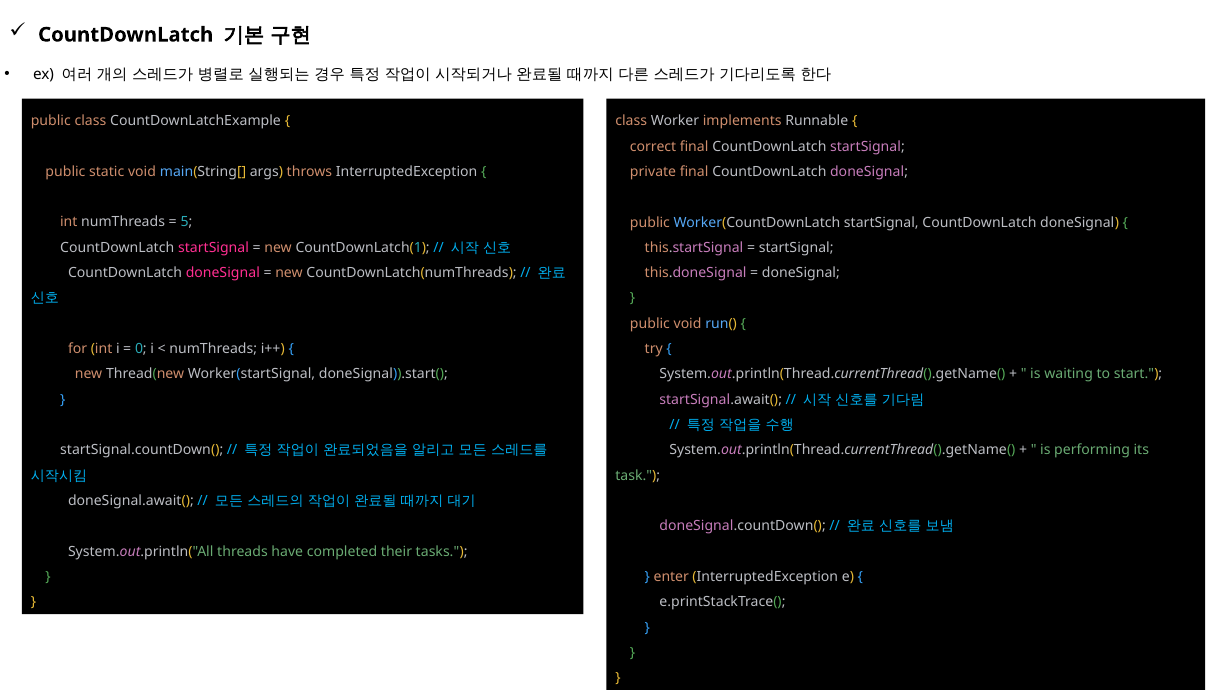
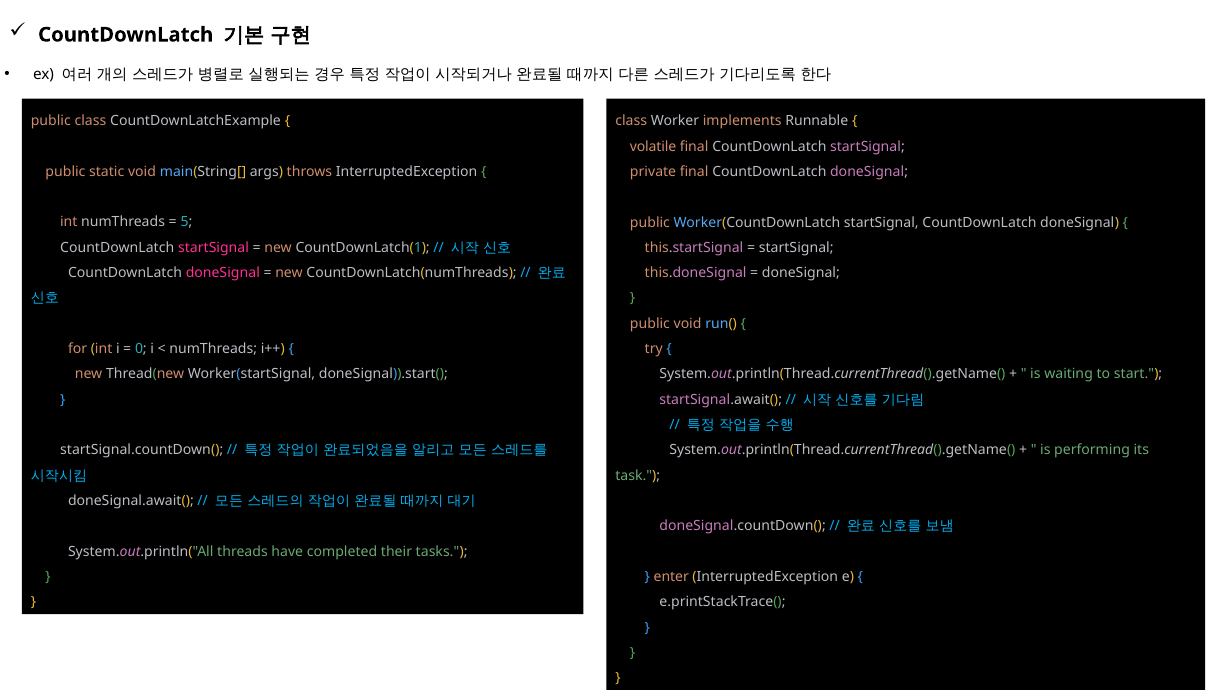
correct: correct -> volatile (653, 146)
